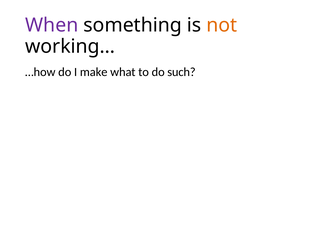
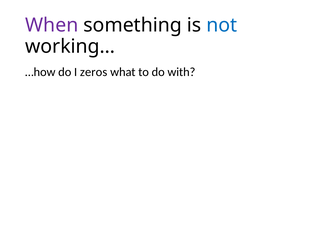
not colour: orange -> blue (222, 25)
make: make -> zeros (94, 72)
such: such -> with (181, 72)
